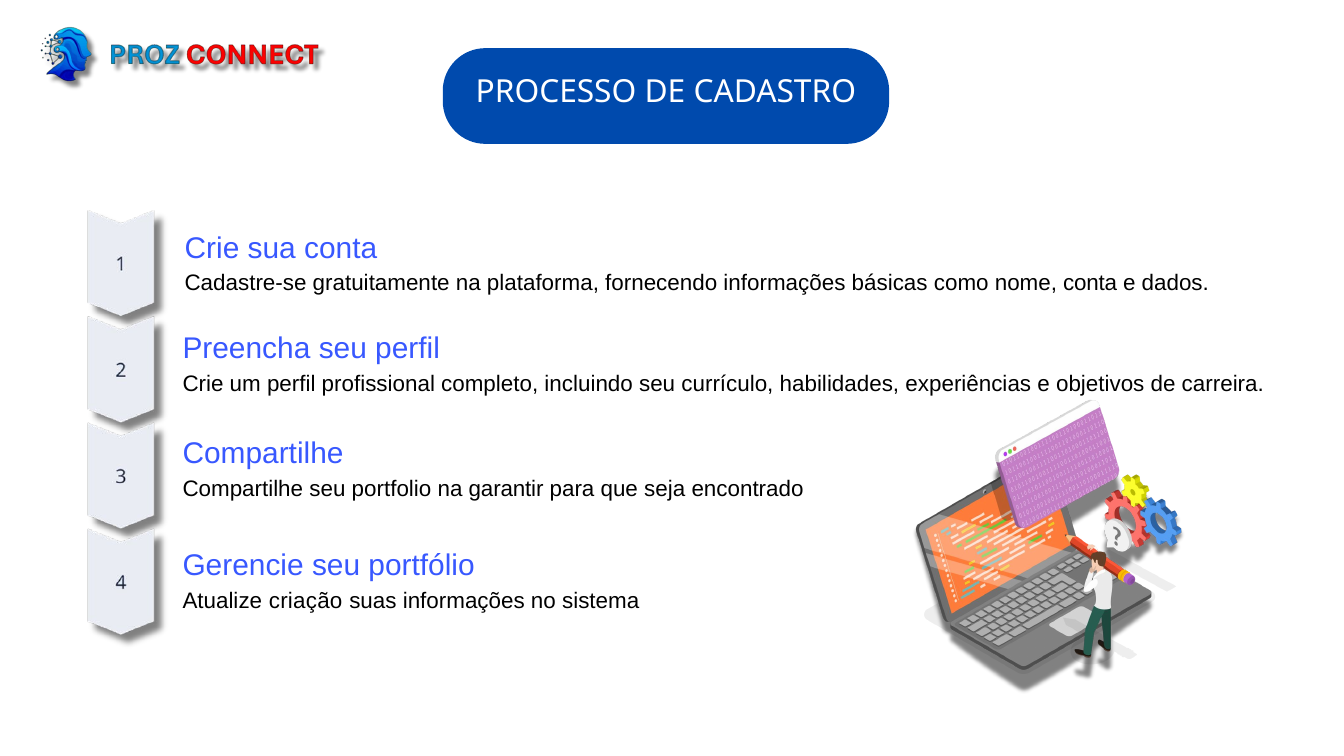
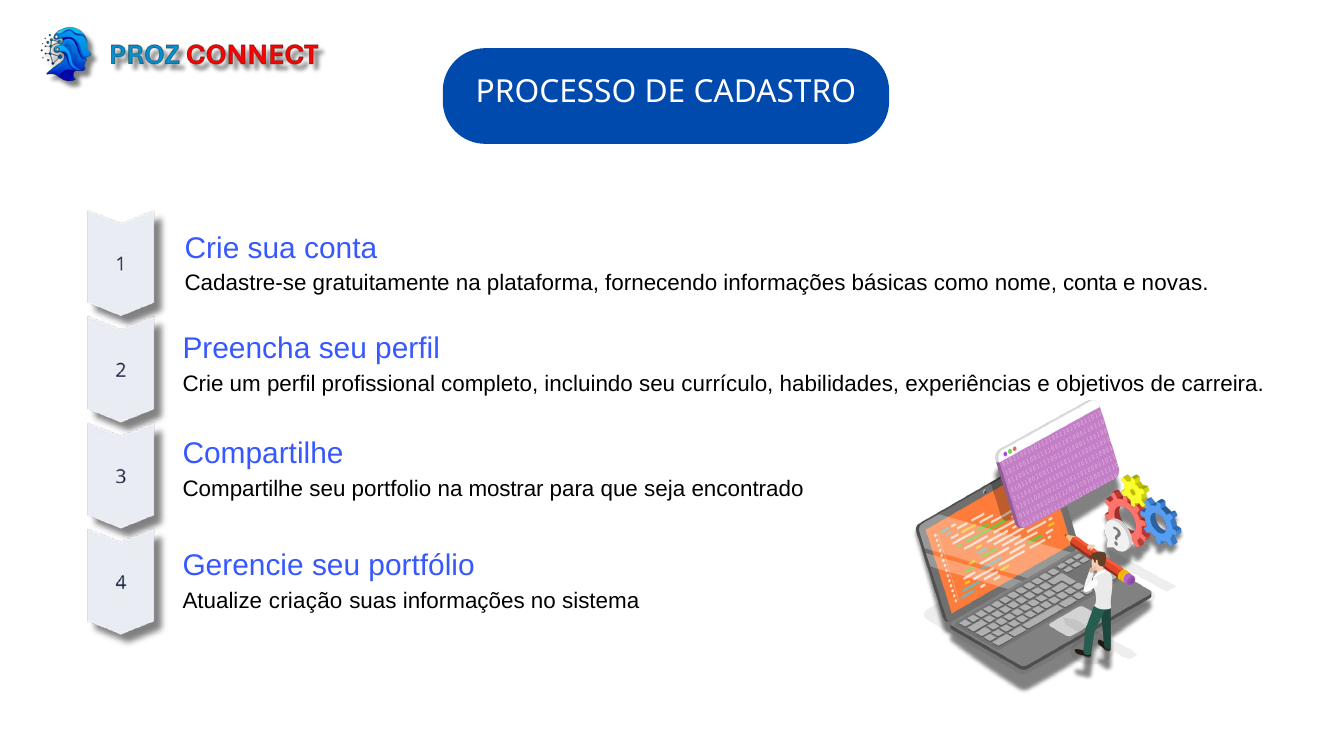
dados: dados -> novas (1175, 284)
garantir: garantir -> mostrar (506, 489)
